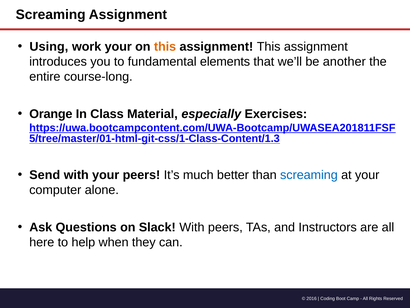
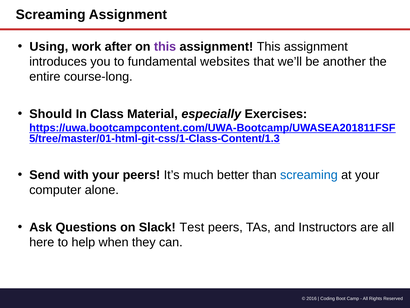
work your: your -> after (118, 47)
this colour: orange -> purple (165, 47)
elements: elements -> websites (225, 62)
Orange: Orange -> Should (51, 114)
Slack With: With -> Test (192, 227)
